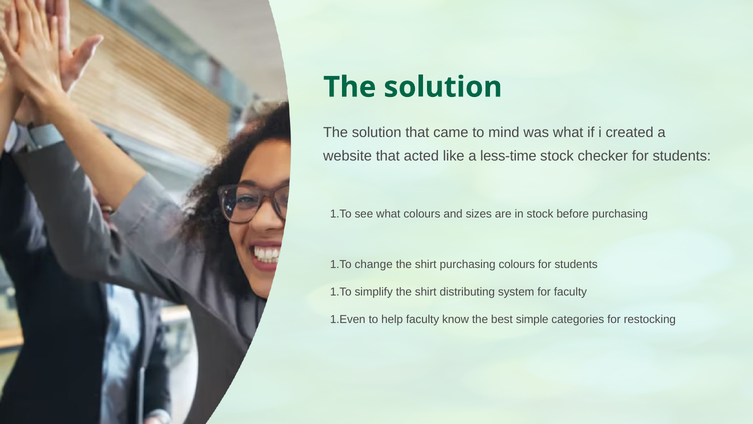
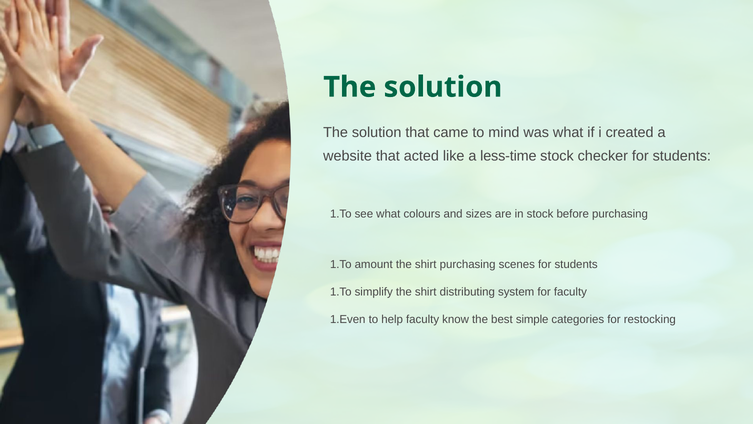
change: change -> amount (374, 264)
purchasing colours: colours -> scenes (517, 264)
